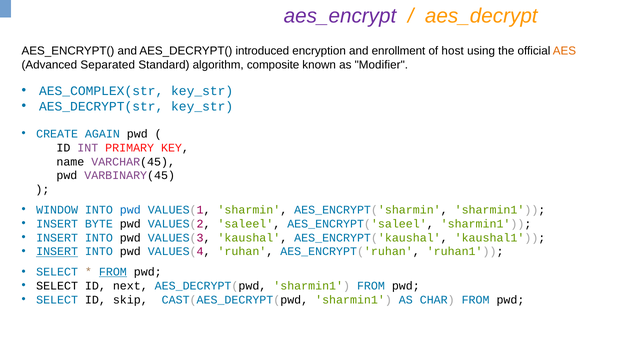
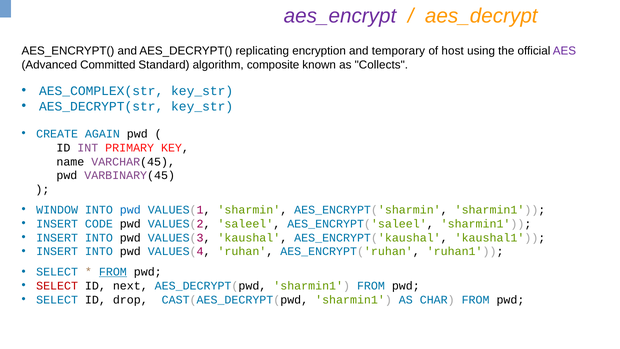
introduced: introduced -> replicating (262, 51)
enrollment: enrollment -> temporary (398, 51)
AES colour: orange -> purple (564, 51)
Separated: Separated -> Committed (108, 65)
Modifier: Modifier -> Collects (381, 65)
BYTE: BYTE -> CODE (99, 224)
INSERT underline: present -> none (57, 251)
SELECT colour: black -> red (57, 286)
skip: skip -> drop (130, 299)
